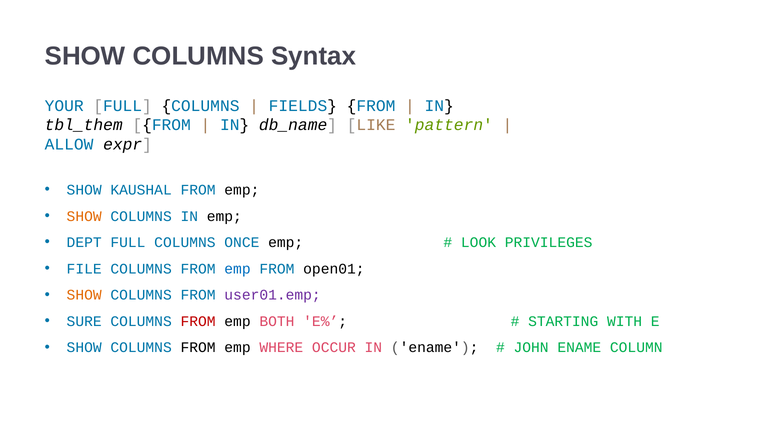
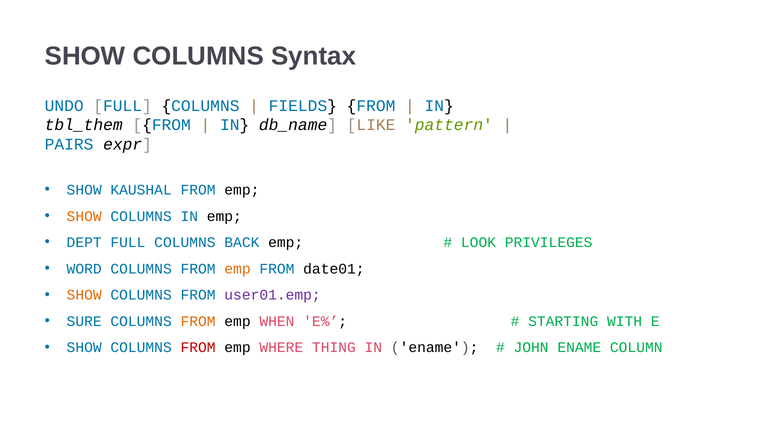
YOUR: YOUR -> UNDO (64, 106)
ALLOW: ALLOW -> PAIRS (69, 145)
ONCE: ONCE -> BACK (242, 243)
FILE: FILE -> WORD (84, 269)
emp colour: blue -> orange (238, 269)
open01: open01 -> date01 (334, 269)
FROM colour: red -> orange (198, 321)
BOTH: BOTH -> WHEN (277, 321)
FROM colour: black -> red (198, 348)
OCCUR: OCCUR -> THING (334, 348)
